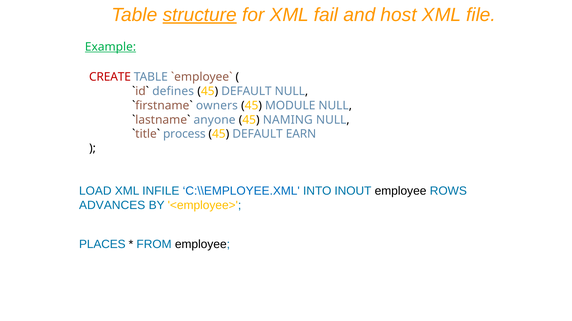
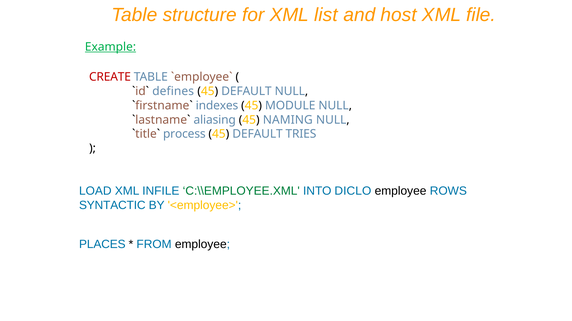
structure underline: present -> none (200, 15)
fail: fail -> list (326, 15)
owners: owners -> indexes (217, 106)
anyone: anyone -> aliasing (215, 120)
EARN: EARN -> TRIES (301, 134)
C:\\EMPLOYEE.XML colour: blue -> green (241, 191)
INOUT: INOUT -> DICLO (353, 191)
ADVANCES: ADVANCES -> SYNTACTIC (112, 206)
